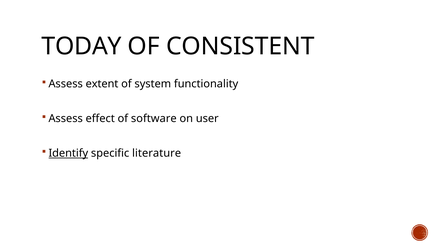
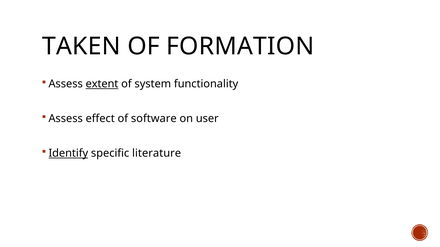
TODAY: TODAY -> TAKEN (81, 46)
CONSISTENT: CONSISTENT -> FORMATION (240, 46)
extent underline: none -> present (102, 84)
